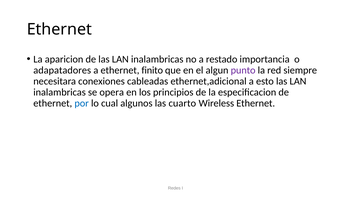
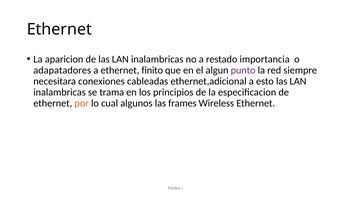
opera: opera -> trama (112, 93)
por colour: blue -> orange (82, 104)
cuarto: cuarto -> frames (182, 104)
